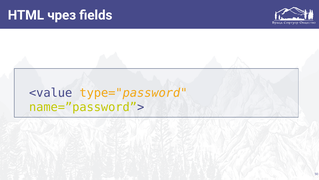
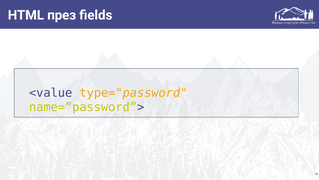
чрез: чрез -> през (62, 15)
